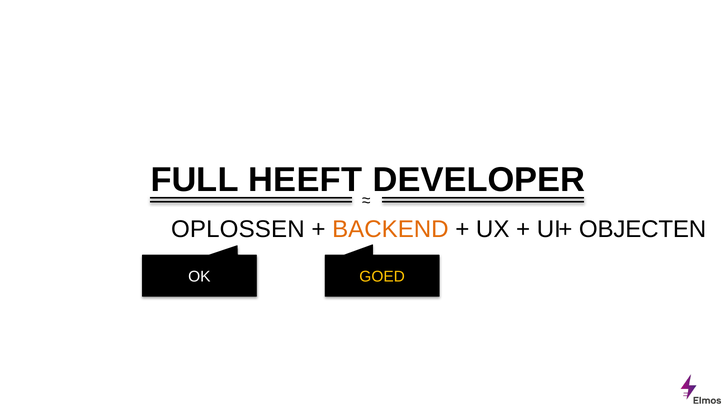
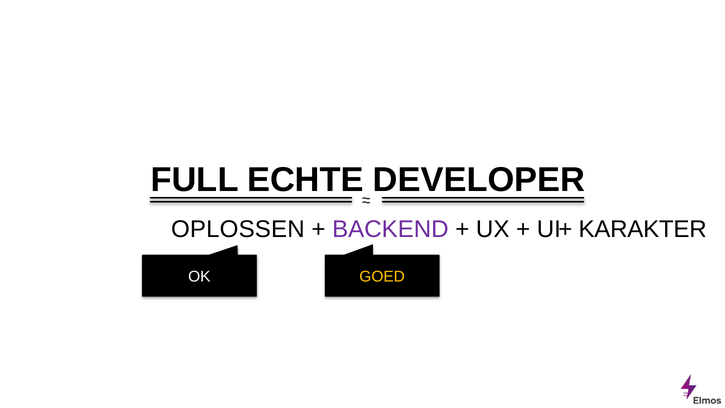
HEEFT: HEEFT -> ECHTE (305, 180)
BACKEND colour: orange -> purple (390, 229)
OBJECTEN: OBJECTEN -> KARAKTER (643, 229)
